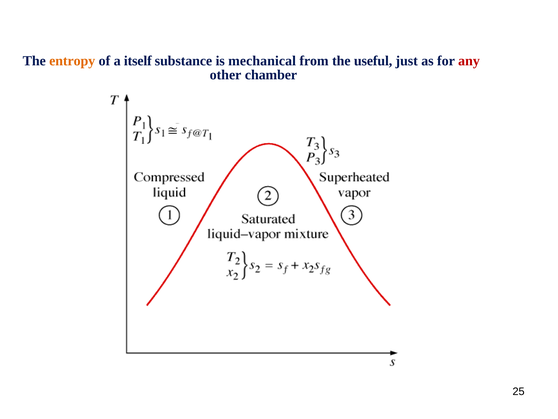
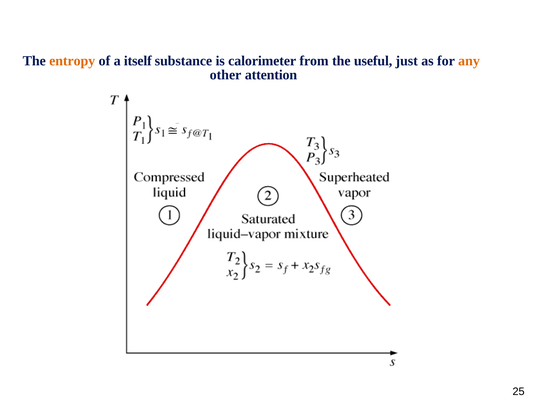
mechanical: mechanical -> calorimeter (262, 61)
any colour: red -> orange (469, 61)
chamber: chamber -> attention (271, 75)
